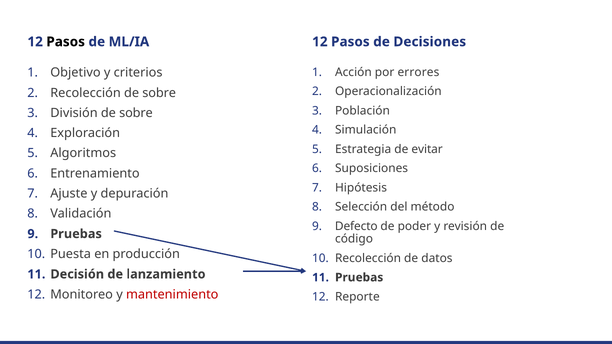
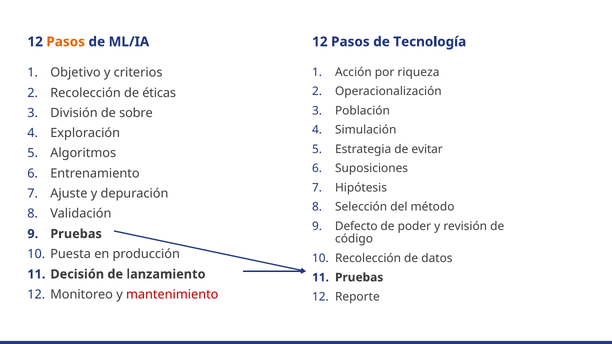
Pasos colour: black -> orange (66, 42)
Decisiones: Decisiones -> Tecnología (430, 42)
errores: errores -> riqueza (418, 72)
Recolección de sobre: sobre -> éticas (159, 93)
